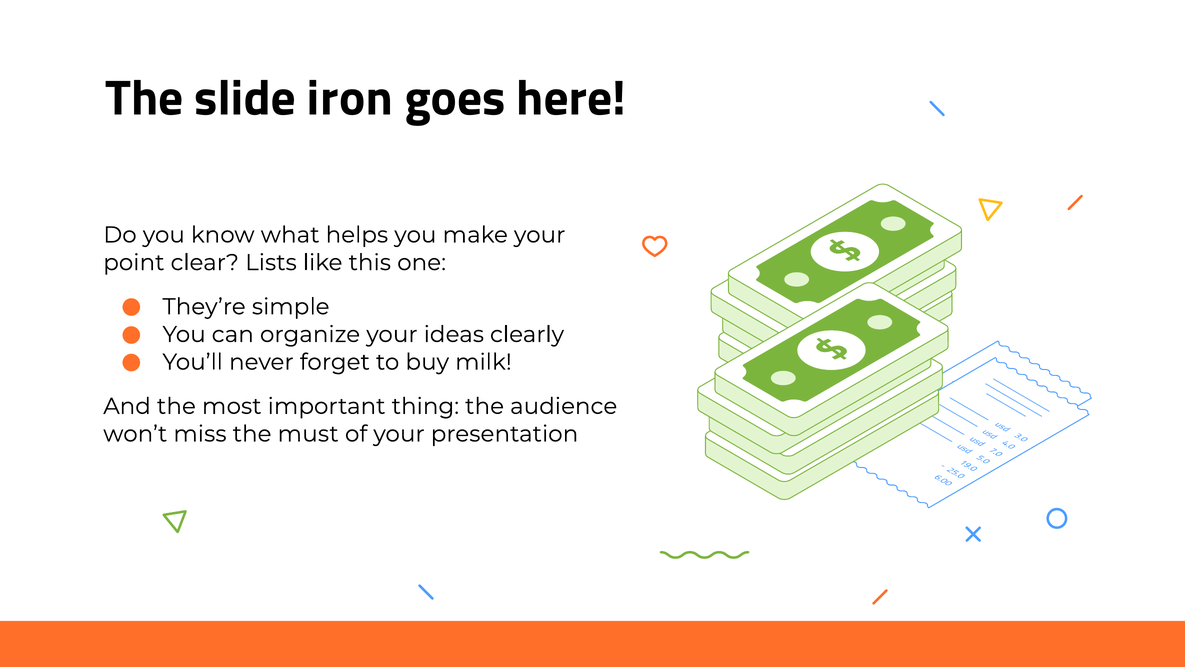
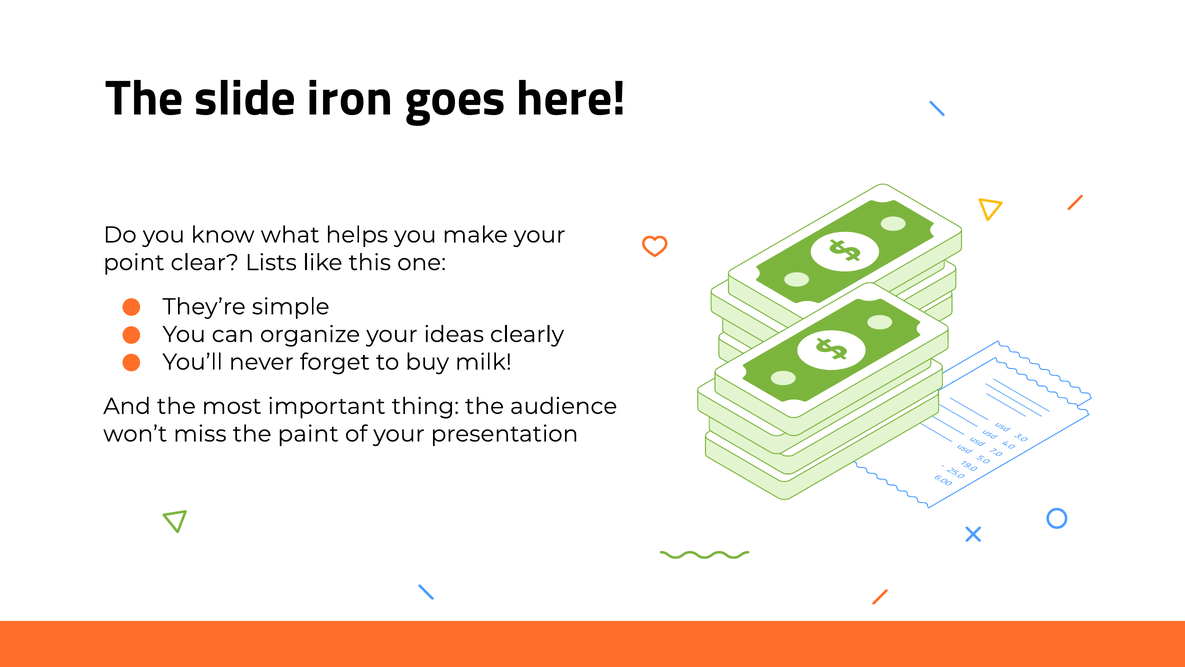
must: must -> paint (308, 434)
